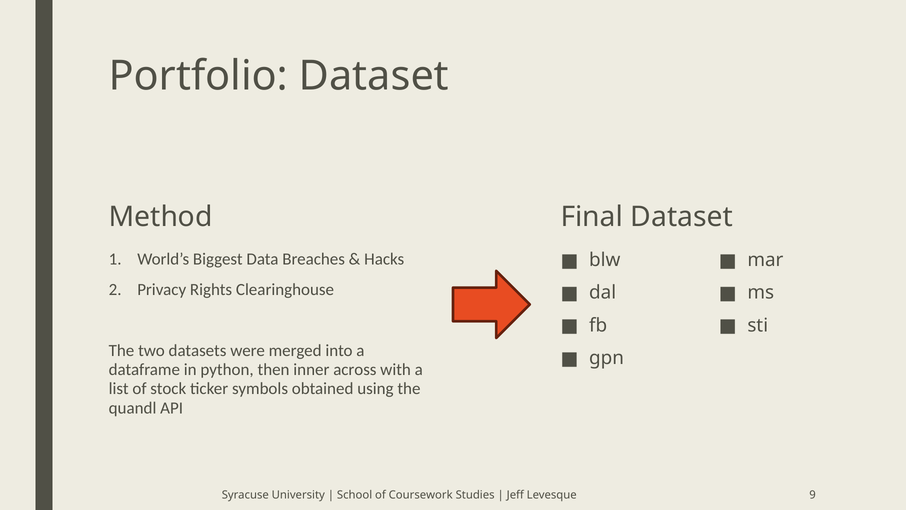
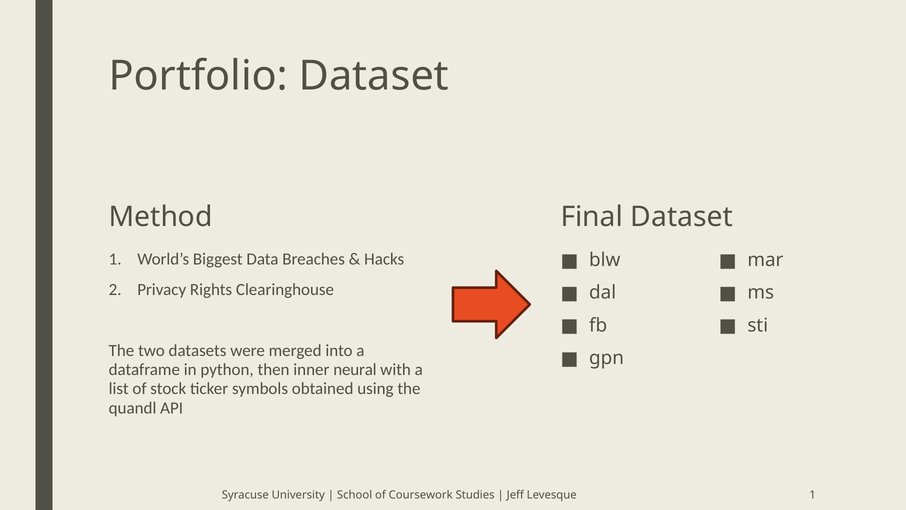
across: across -> neural (355, 369)
Levesque 9: 9 -> 1 (813, 494)
